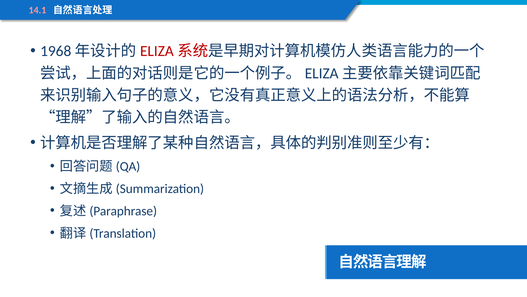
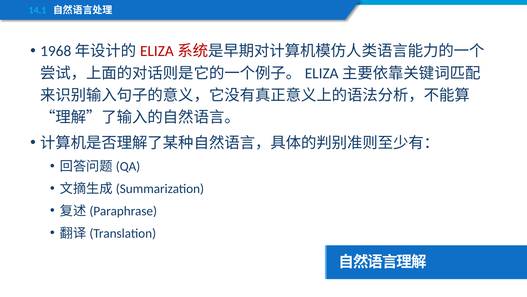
14.1 colour: pink -> light blue (37, 10)
